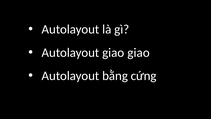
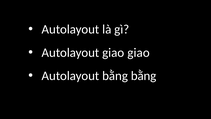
bằng cứng: cứng -> bằng (144, 76)
